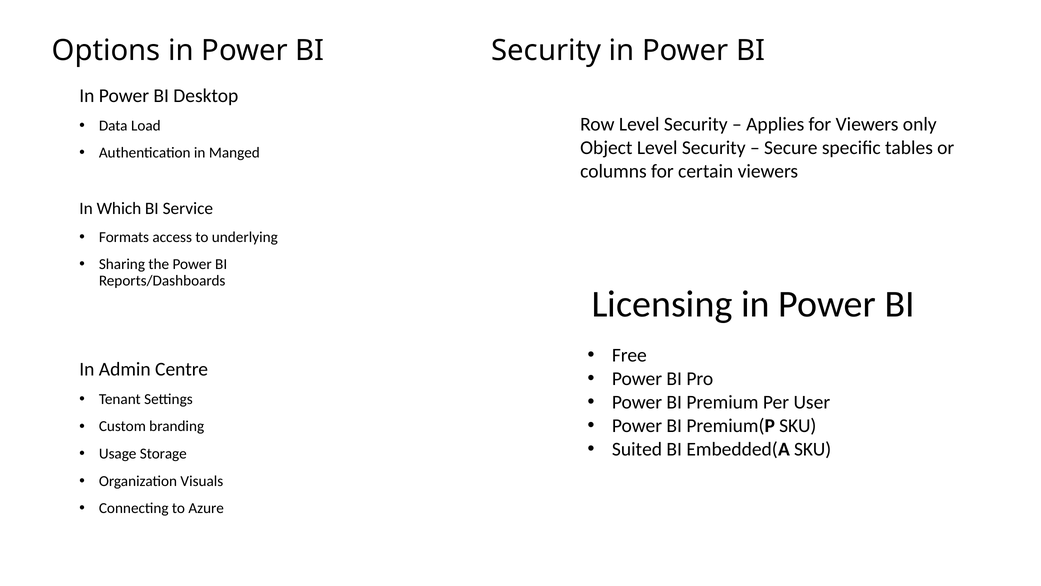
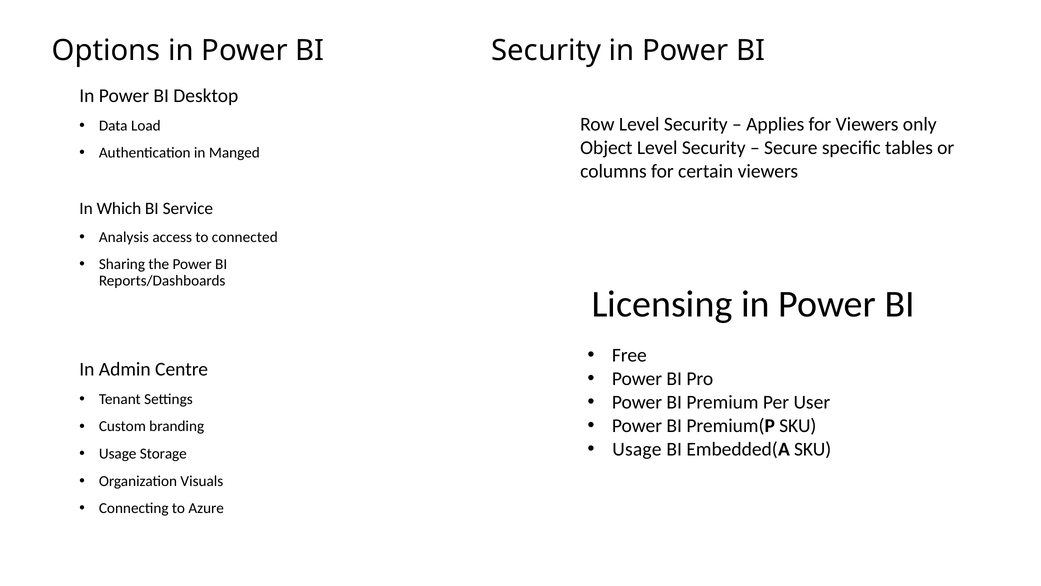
Formats: Formats -> Analysis (124, 237)
underlying: underlying -> connected (245, 237)
Suited: Suited -> Usage (637, 449)
